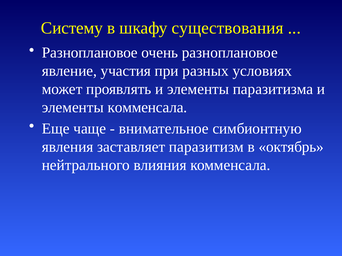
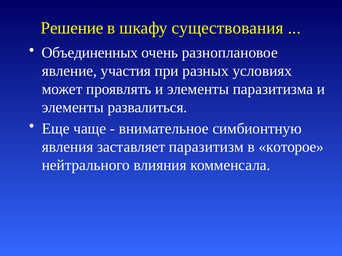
Систему: Систему -> Решение (72, 28)
Разноплановое: Разноплановое -> Объединенных (90, 53)
элементы комменсала: комменсала -> развалиться (147, 108)
октябрь: октябрь -> которое (291, 147)
